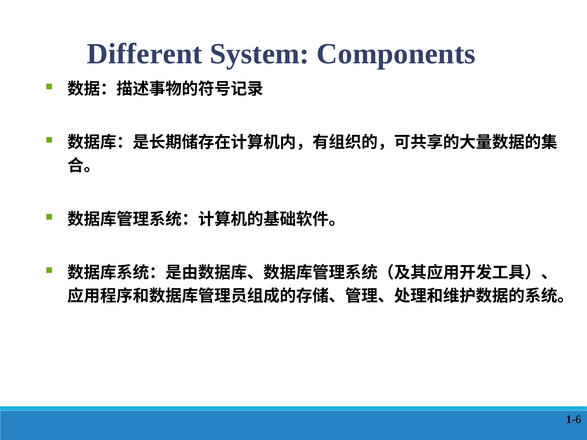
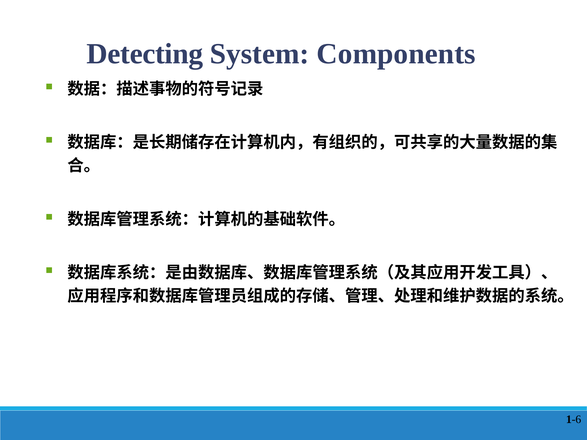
Different: Different -> Detecting (145, 54)
